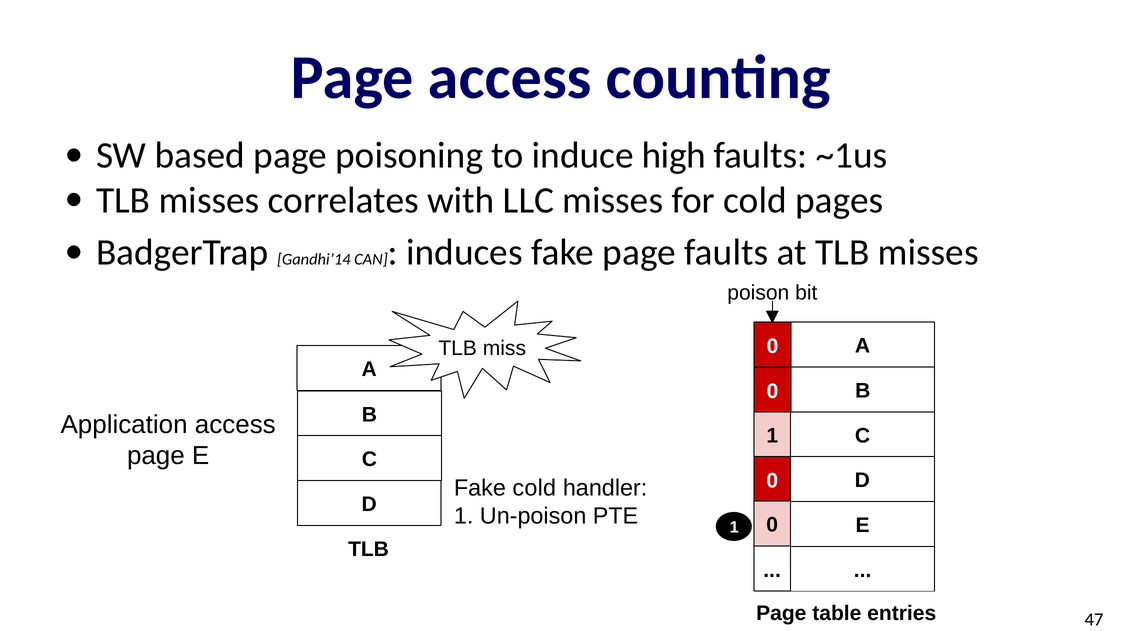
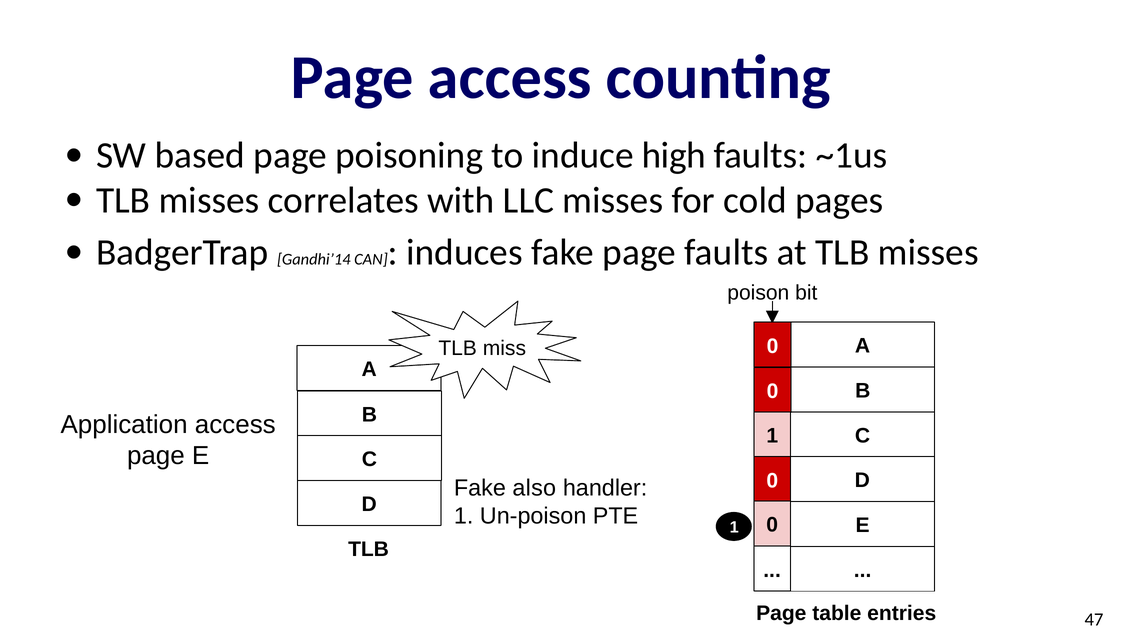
Fake cold: cold -> also (534, 488)
